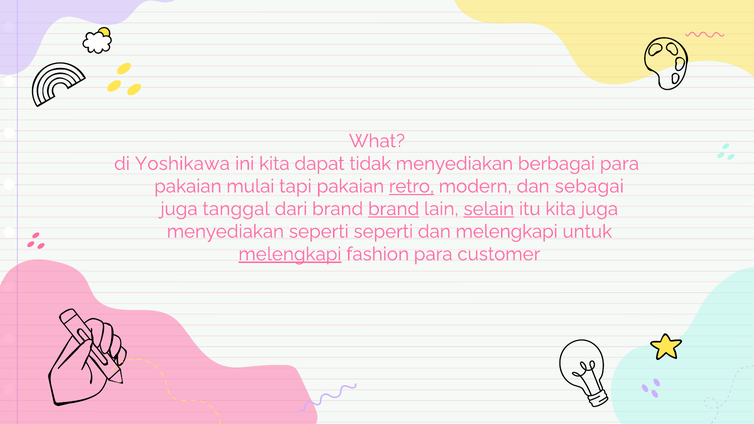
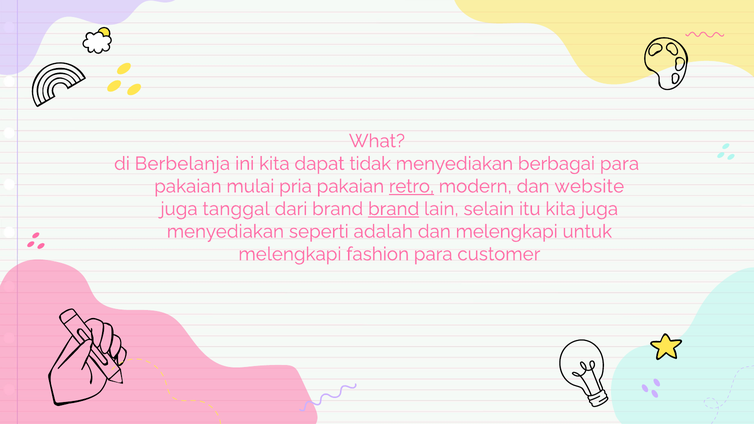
Yoshikawa: Yoshikawa -> Berbelanja (182, 164)
tapi: tapi -> pria (296, 186)
sebagai: sebagai -> website (589, 186)
selain underline: present -> none (489, 209)
seperti seperti: seperti -> adalah (383, 232)
melengkapi underline: present -> none (290, 254)
